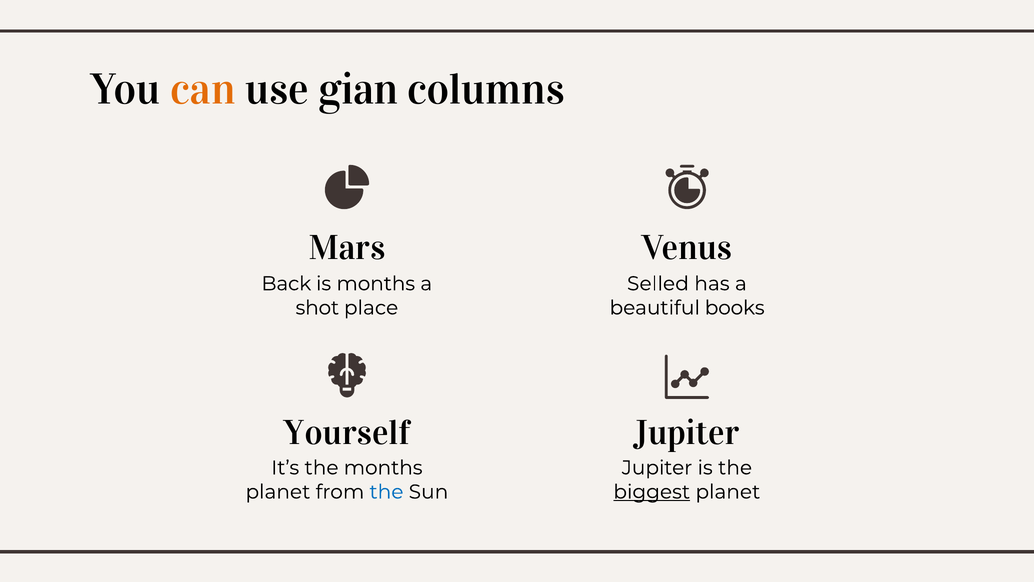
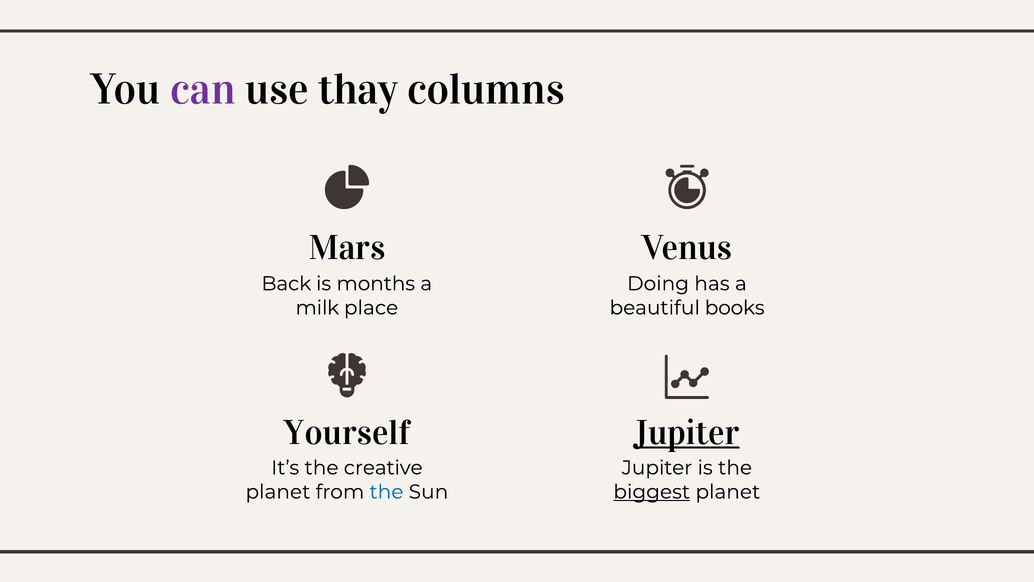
can colour: orange -> purple (203, 90)
gian: gian -> thay (358, 90)
Selled: Selled -> Doing (658, 283)
shot: shot -> milk (317, 308)
Jupiter underline: none -> present (687, 433)
the months: months -> creative (383, 467)
